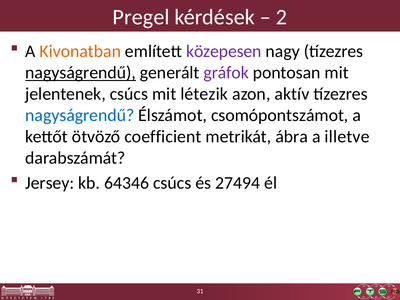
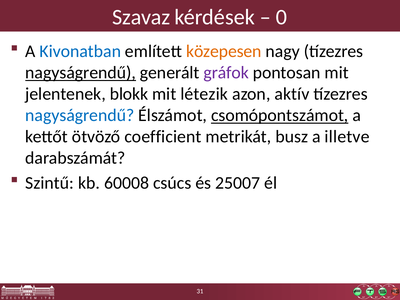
Pregel: Pregel -> Szavaz (141, 17)
2: 2 -> 0 (282, 17)
Kivonatban colour: orange -> blue (80, 51)
közepesen colour: purple -> orange (224, 51)
jelentenek csúcs: csúcs -> blokk (129, 94)
csomópontszámot underline: none -> present (280, 115)
ábra: ábra -> busz (292, 137)
Jersey: Jersey -> Szintű (50, 183)
64346: 64346 -> 60008 (127, 183)
27494: 27494 -> 25007 (238, 183)
